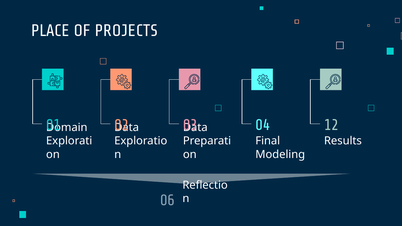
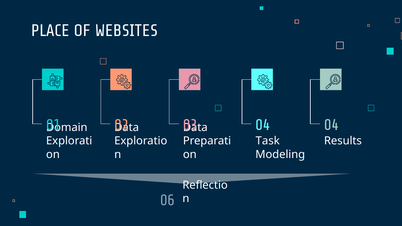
PROJECTS: PROJECTS -> WEBSITES (126, 31)
04 12: 12 -> 04 (331, 125)
Final: Final -> Task (268, 141)
